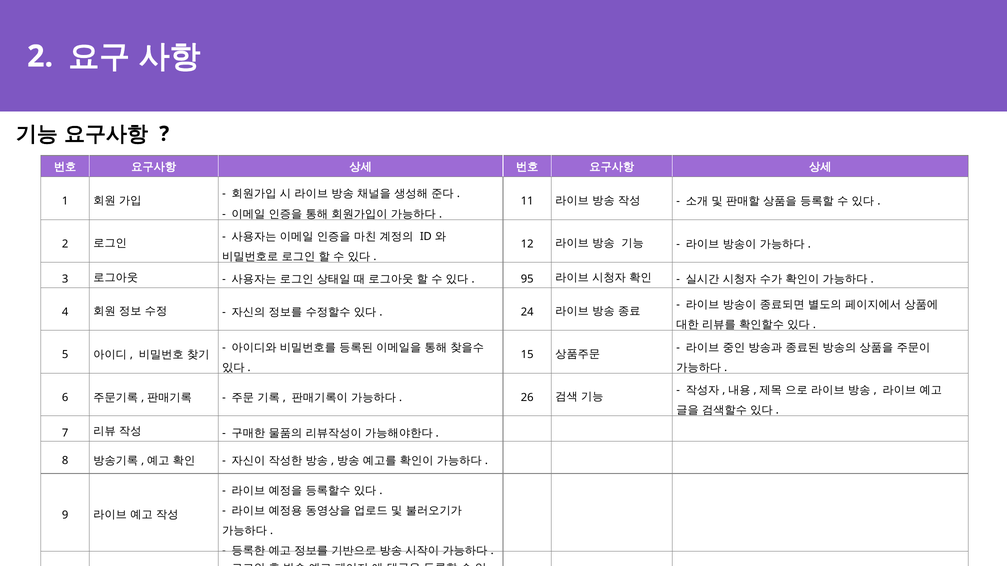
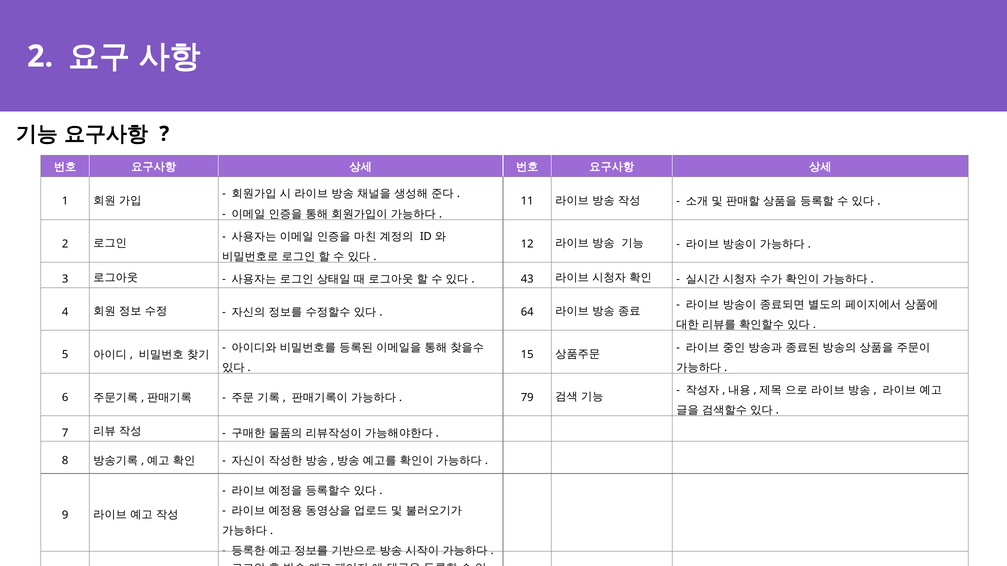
95: 95 -> 43 (527, 280)
24: 24 -> 64 (527, 312)
26: 26 -> 79 (527, 398)
